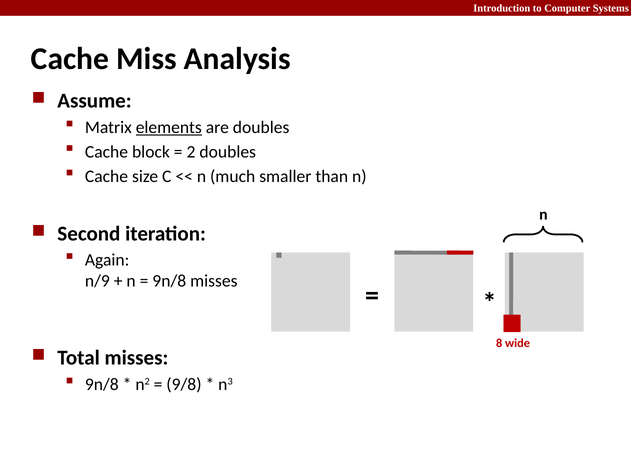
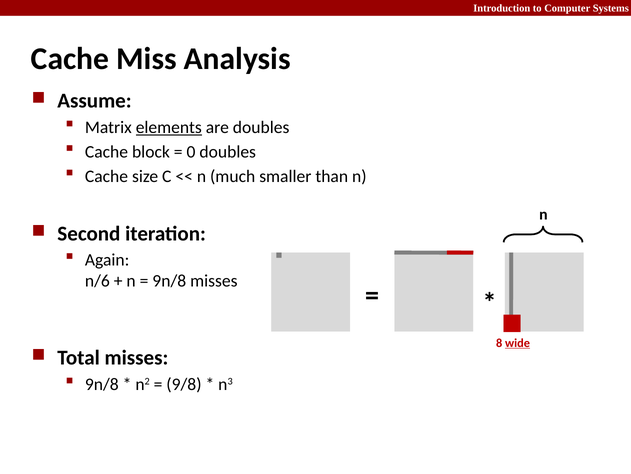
2: 2 -> 0 (191, 152)
n/9: n/9 -> n/6 (97, 281)
wide underline: none -> present (517, 342)
